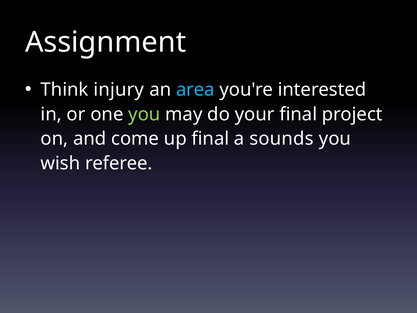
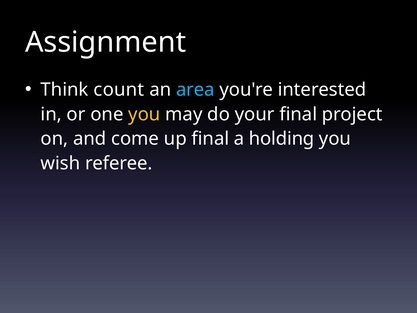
injury: injury -> count (119, 90)
you colour: light green -> yellow (144, 114)
sounds: sounds -> holding (282, 139)
